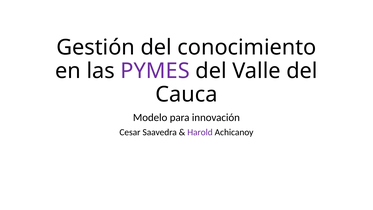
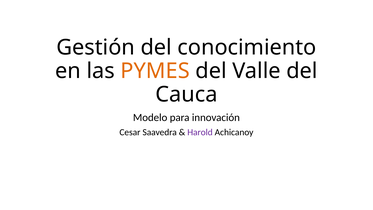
PYMES colour: purple -> orange (155, 71)
